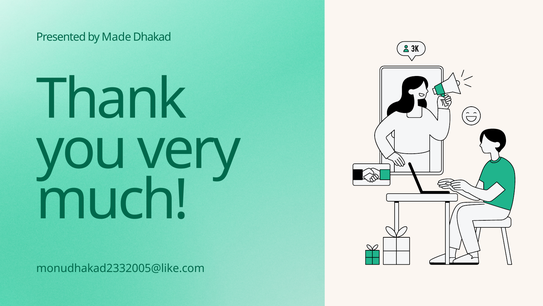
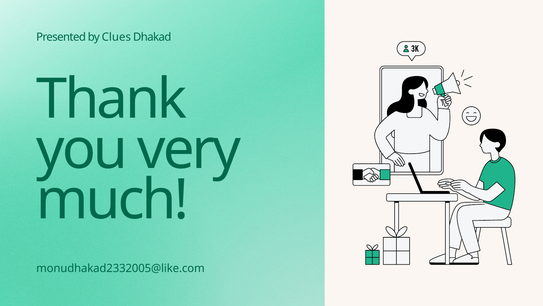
Made: Made -> Clues (116, 37)
